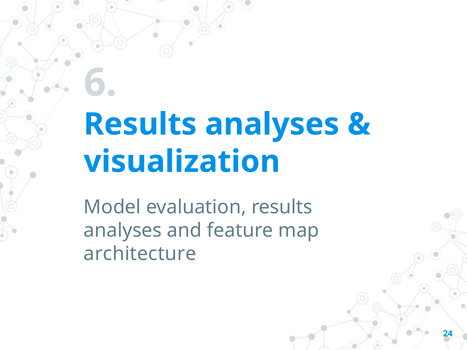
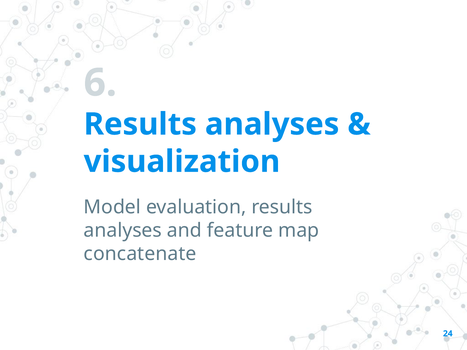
architecture: architecture -> concatenate (140, 254)
